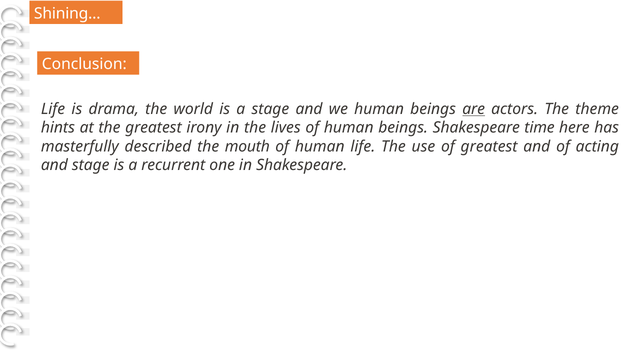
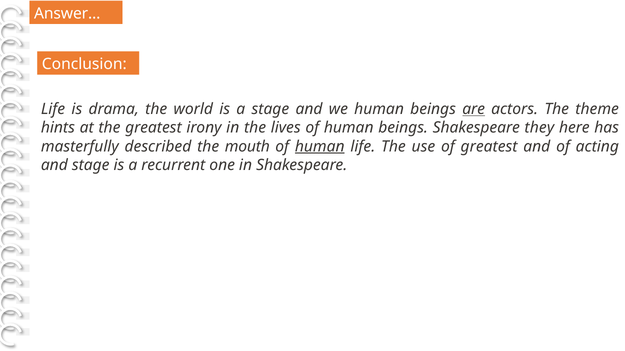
Shining…: Shining… -> Answer… (67, 13)
time: time -> they (539, 128)
human underline: none -> present (320, 147)
